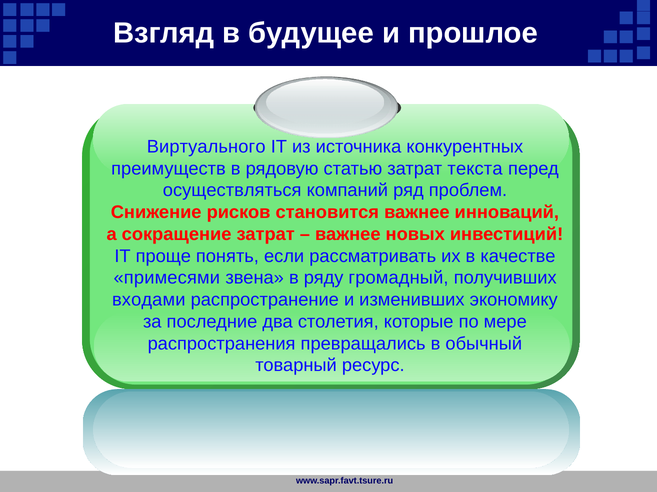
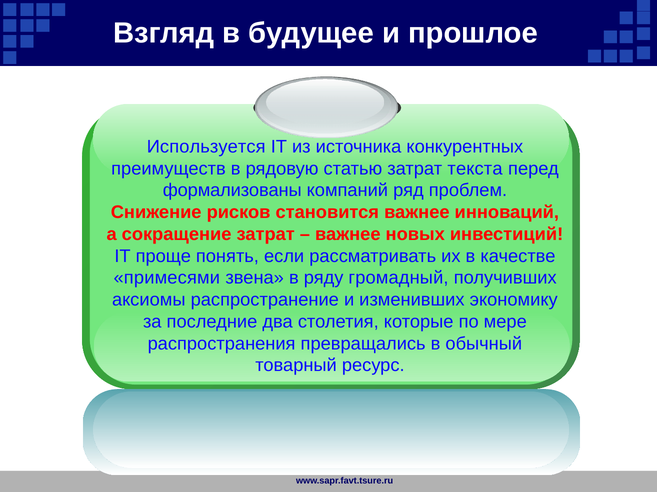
Виртуального: Виртуального -> Используется (206, 147)
осуществляться: осуществляться -> формализованы (232, 191)
входами: входами -> аксиомы (149, 300)
